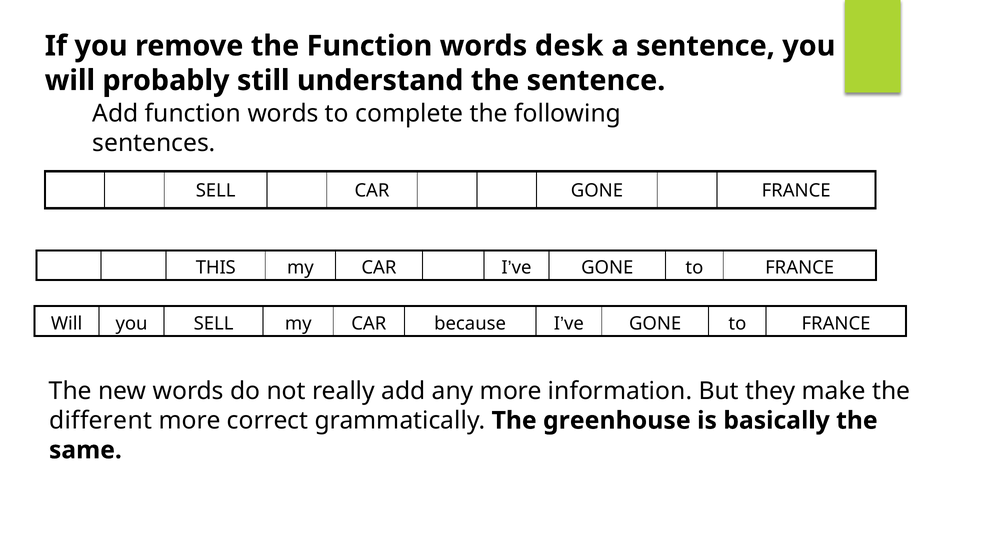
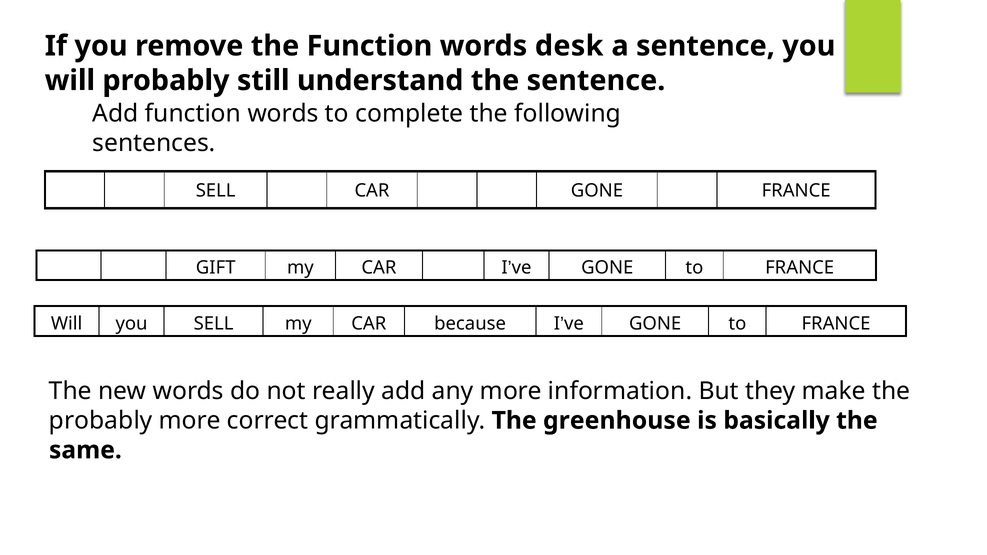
THIS: THIS -> GIFT (216, 268)
different: different -> probably (101, 421)
